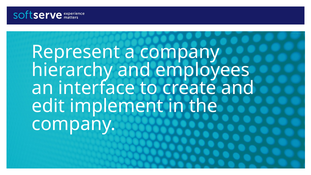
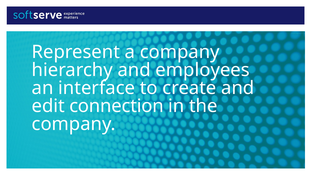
implement: implement -> connection (117, 106)
